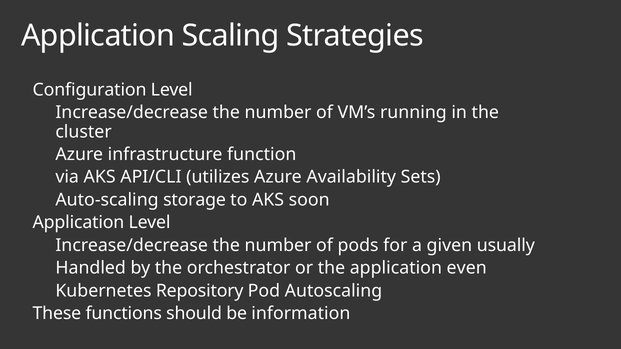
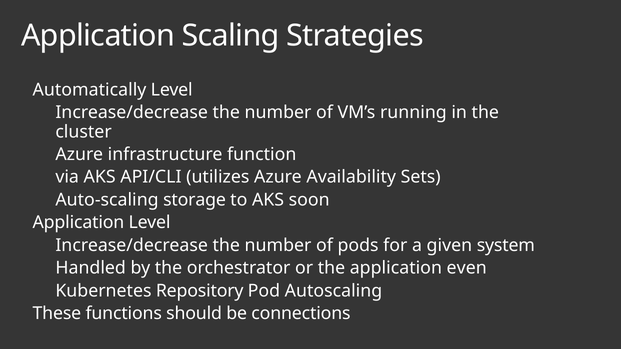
Configuration: Configuration -> Automatically (89, 90)
usually: usually -> system (506, 245)
information: information -> connections (301, 314)
